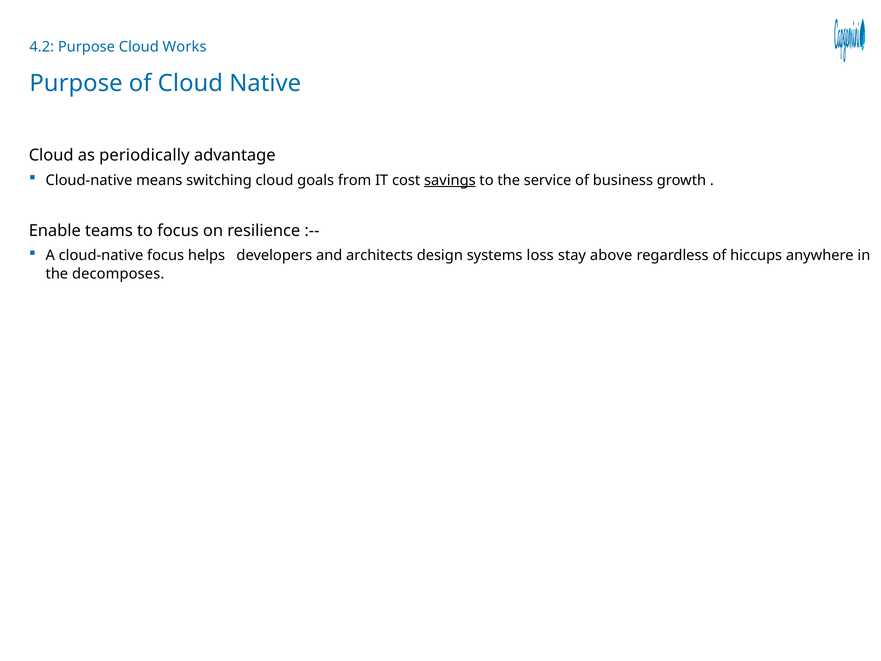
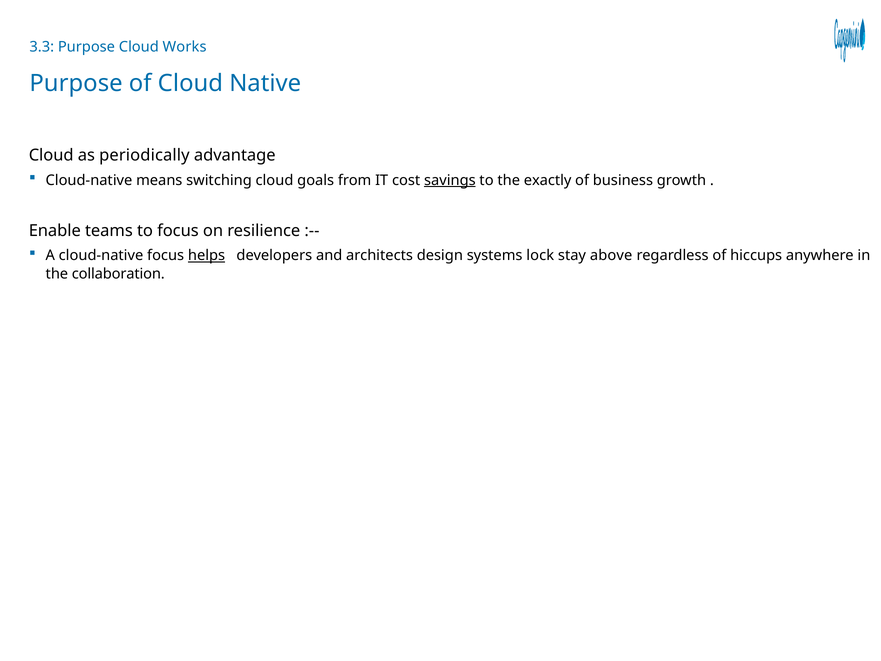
4.2: 4.2 -> 3.3 (42, 47)
service: service -> exactly (548, 180)
helps underline: none -> present (207, 256)
loss: loss -> lock (540, 256)
decomposes: decomposes -> collaboration (118, 274)
